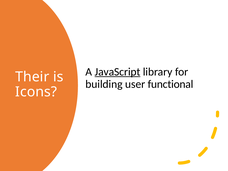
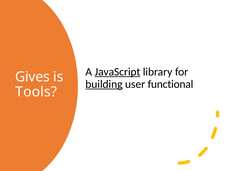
Their: Their -> Gives (32, 77)
building underline: none -> present (104, 84)
Icons: Icons -> Tools (36, 92)
